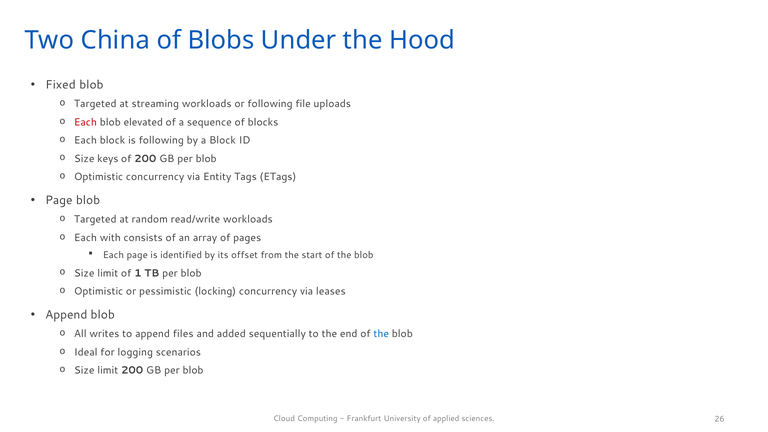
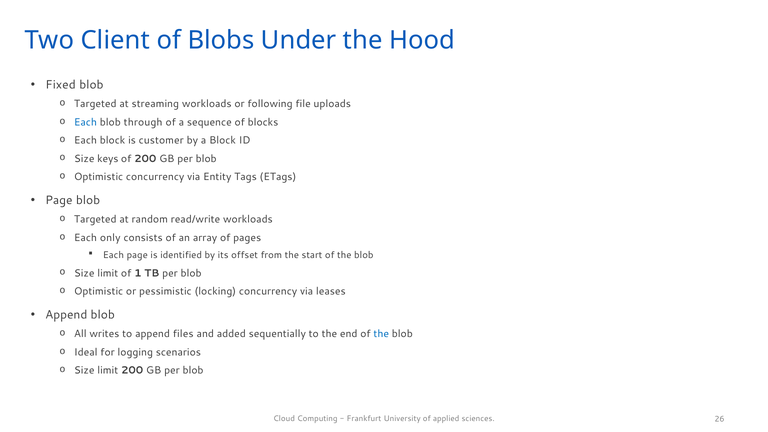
China: China -> Client (115, 40)
Each colour: red -> blue (85, 122)
elevated: elevated -> through (143, 122)
is following: following -> customer (161, 140)
with: with -> only (110, 238)
